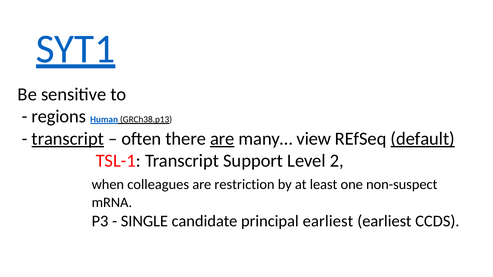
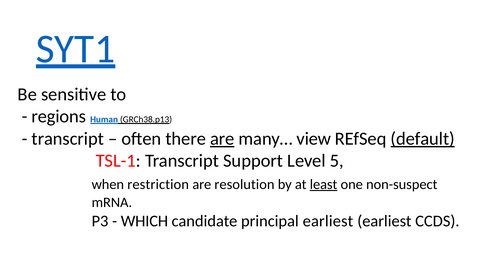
transcript underline: present -> none (68, 139)
2: 2 -> 5 (337, 161)
colleagues: colleagues -> restriction (158, 185)
restriction: restriction -> resolution (244, 185)
least underline: none -> present (324, 185)
SINGLE: SINGLE -> WHICH (144, 221)
